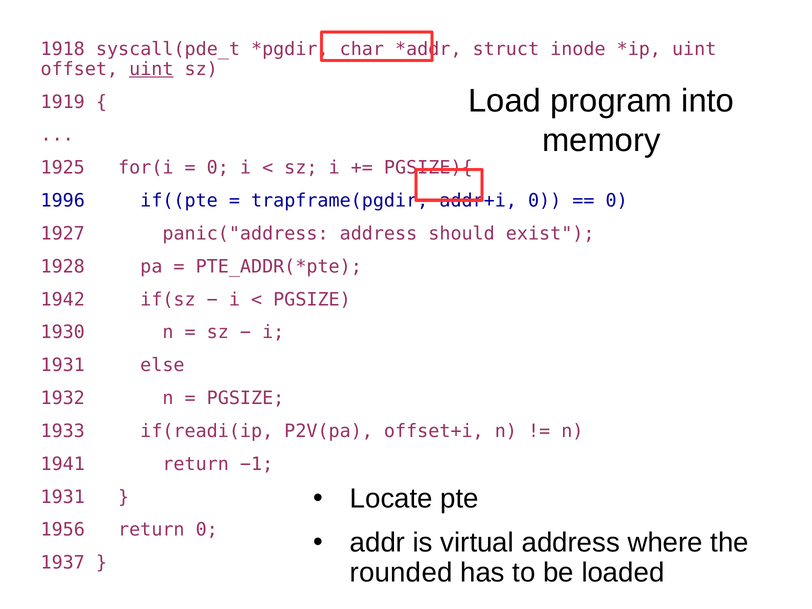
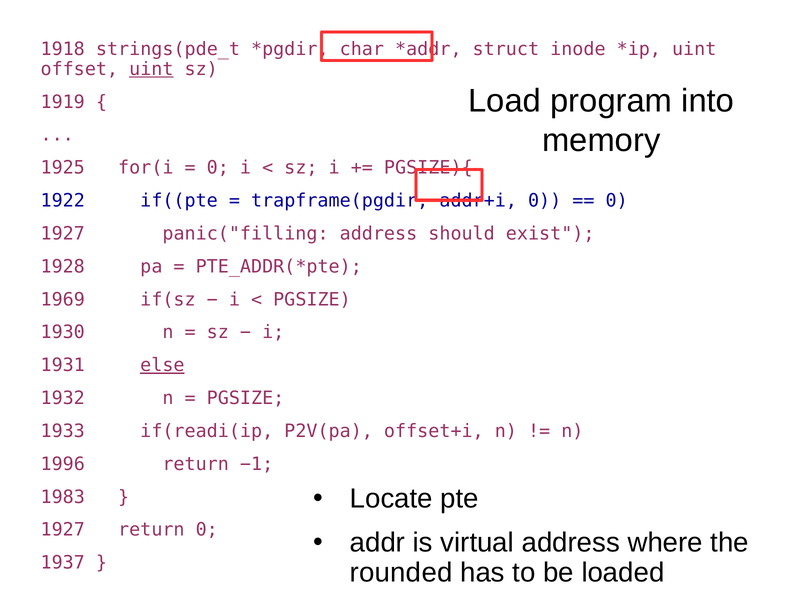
syscall(pde_t: syscall(pde_t -> strings(pde_t (168, 49)
1996: 1996 -> 1922 (63, 201)
panic("address: panic("address -> panic("filling (246, 234)
1942: 1942 -> 1969 (63, 299)
else underline: none -> present (162, 365)
1941: 1941 -> 1996 (63, 464)
1931: 1931 -> 1983 (63, 497)
1956: 1956 -> 1927 (63, 530)
